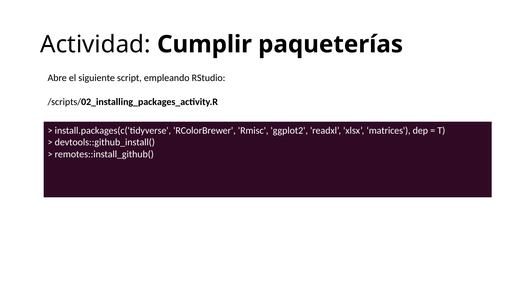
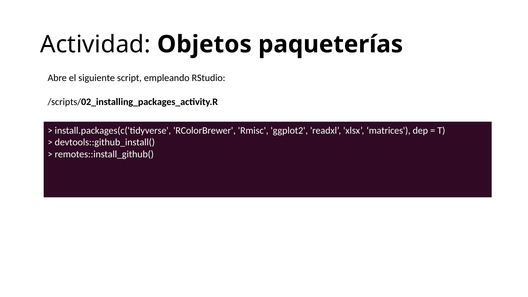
Cumplir: Cumplir -> Objetos (204, 44)
